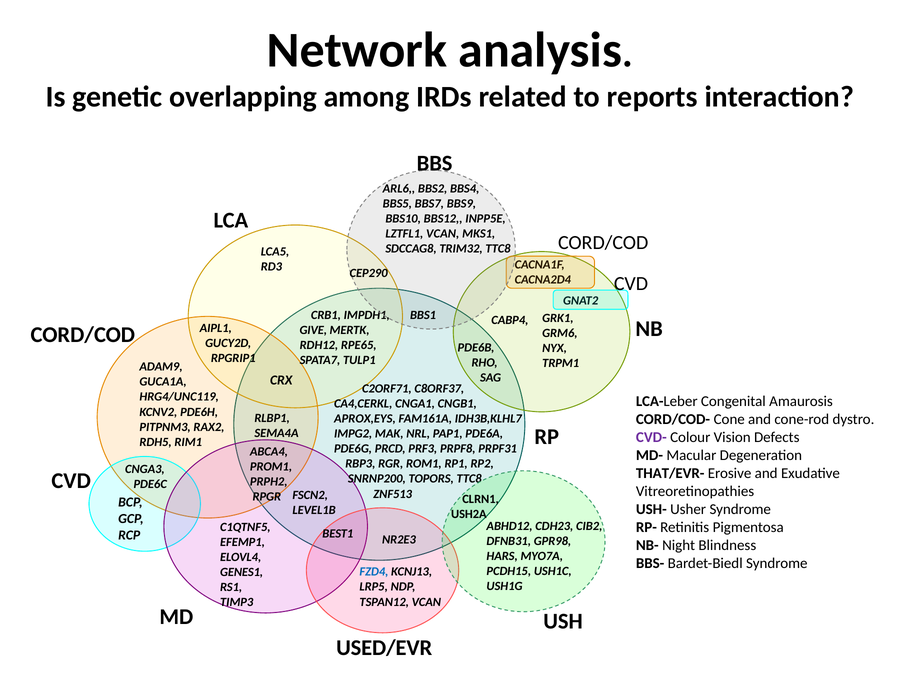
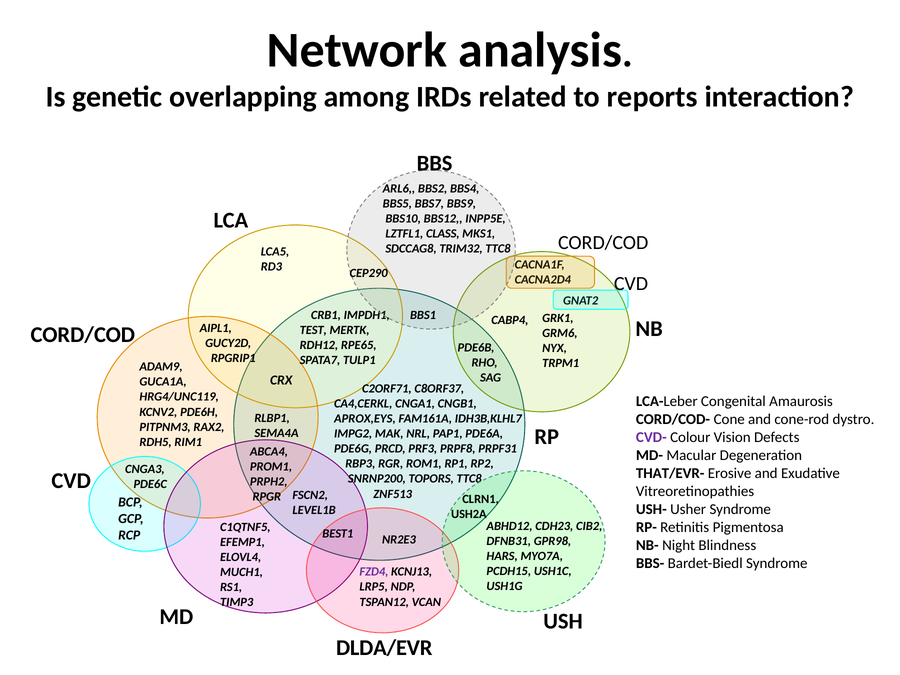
LZTFL1 VCAN: VCAN -> CLASS (443, 234)
GIVE: GIVE -> TEST (313, 330)
FZD4 colour: blue -> purple (374, 572)
GENES1: GENES1 -> MUCH1 (242, 572)
USED/EVR: USED/EVR -> DLDA/EVR (384, 648)
